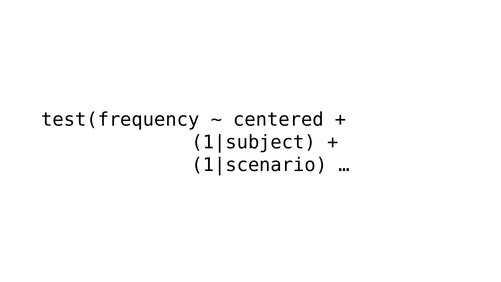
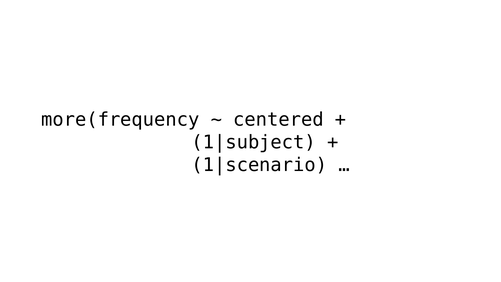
test(frequency: test(frequency -> more(frequency (120, 120)
